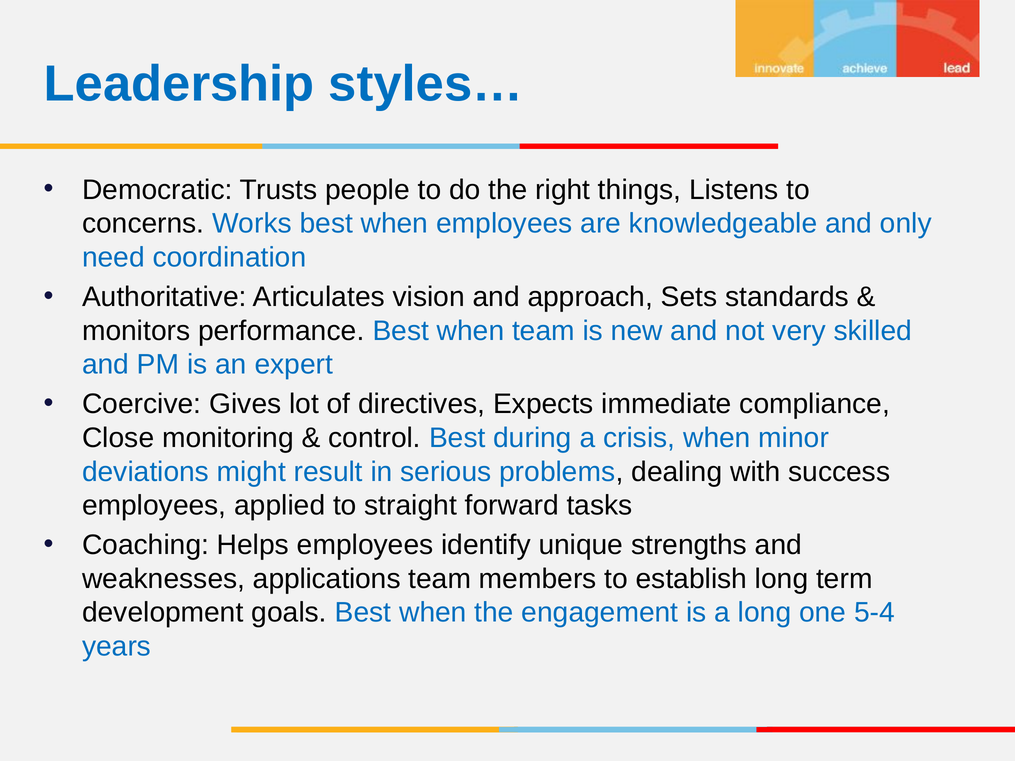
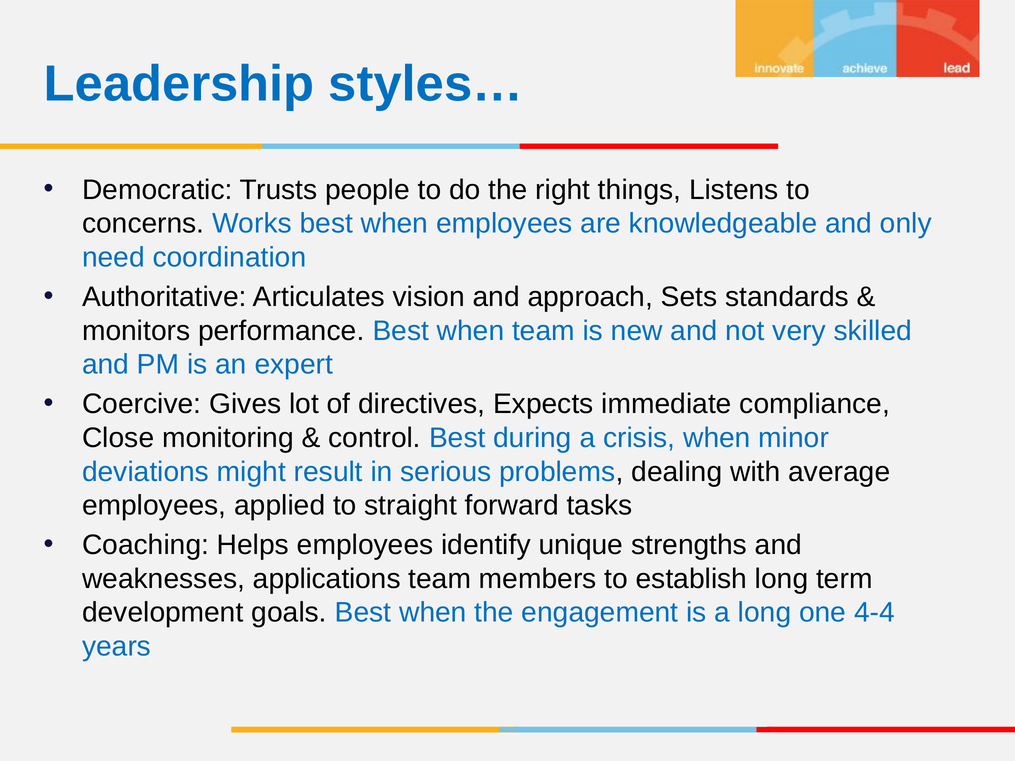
success: success -> average (839, 472)
5-4: 5-4 -> 4-4 (874, 613)
